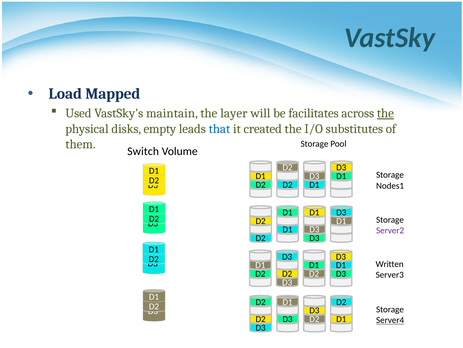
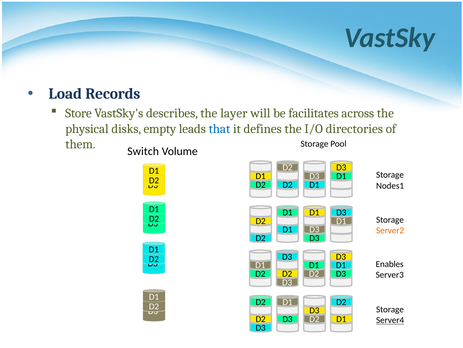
Mapped: Mapped -> Records (113, 94)
Used: Used -> Store (78, 113)
maintain: maintain -> describes (172, 113)
the underline: present -> none (385, 113)
created: created -> defines (263, 128)
substitutes: substitutes -> directories (354, 128)
Server2 colour: purple -> orange (390, 230)
Written: Written -> Enables (390, 263)
